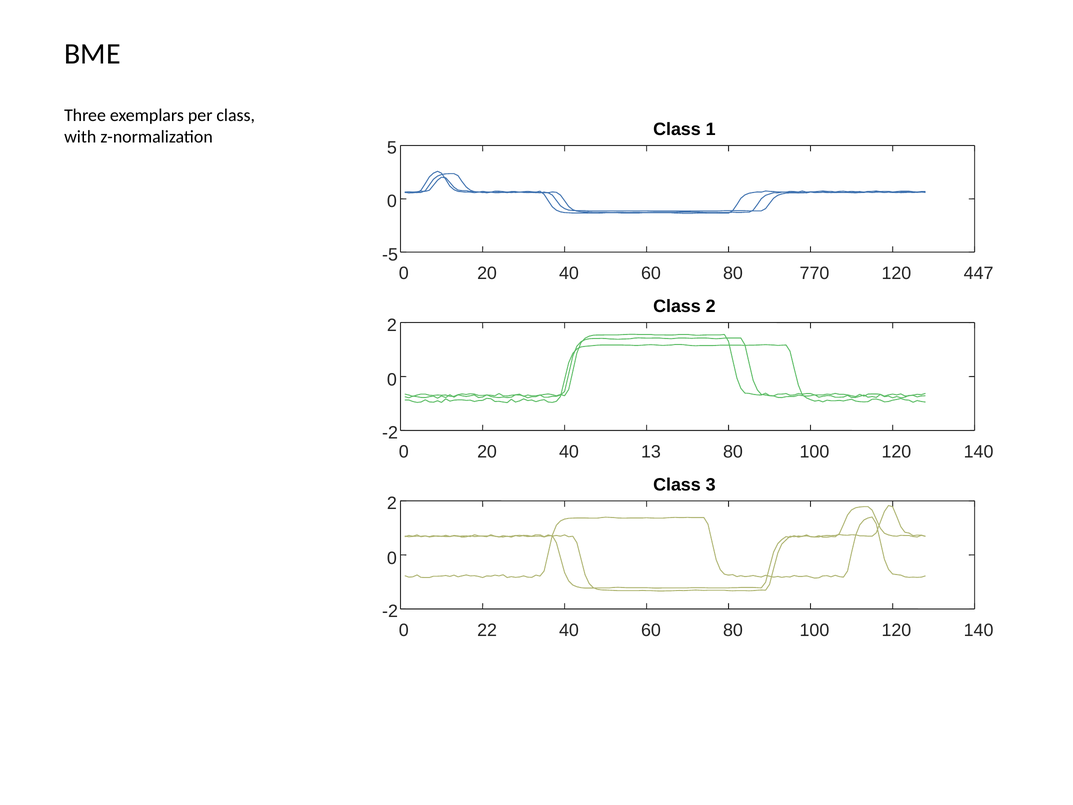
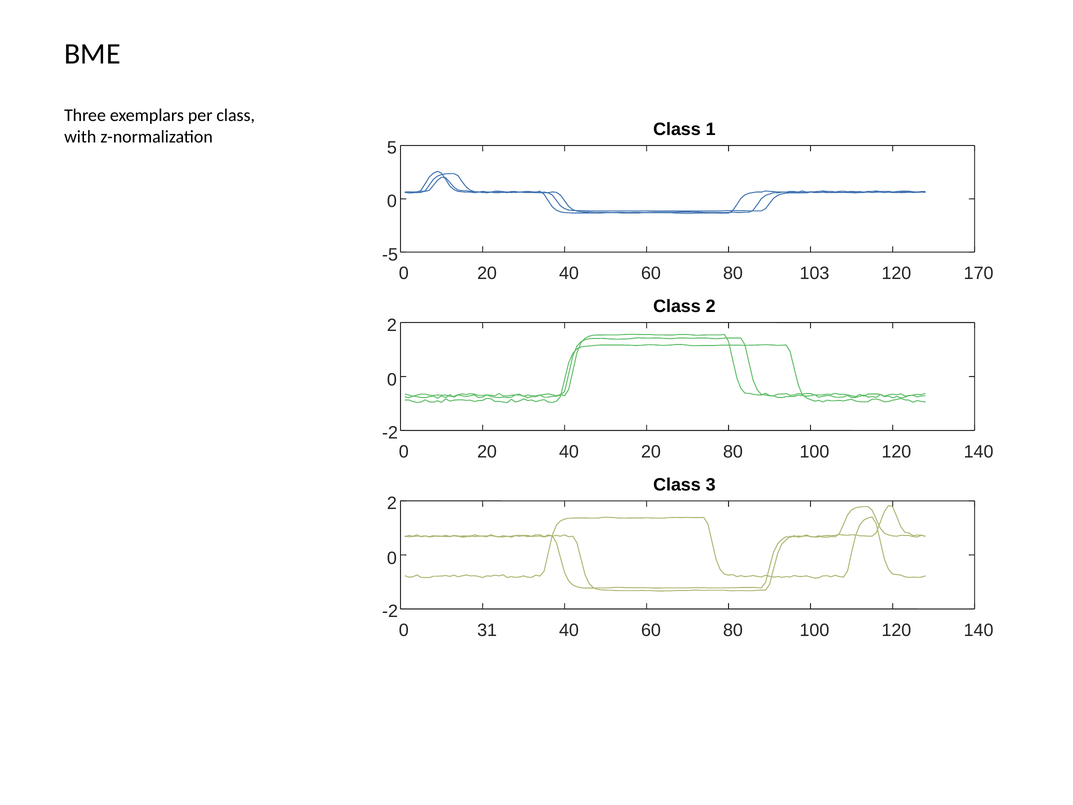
770: 770 -> 103 (814, 273)
447: 447 -> 170 (979, 273)
40 13: 13 -> 20 (651, 452)
22: 22 -> 31 (487, 630)
